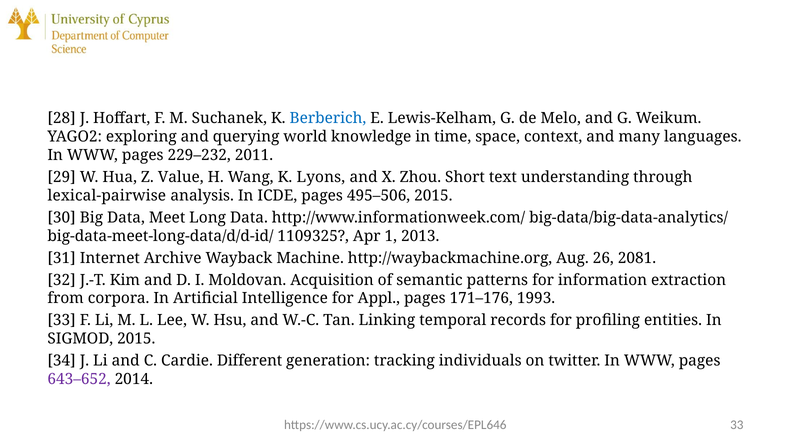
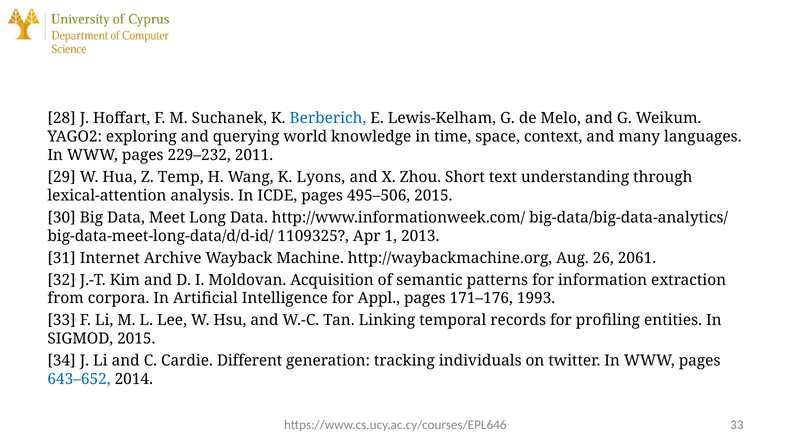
Value: Value -> Temp (181, 177)
lexical-pairwise: lexical-pairwise -> lexical-attention (107, 195)
2081: 2081 -> 2061 (637, 258)
643–652 colour: purple -> blue (79, 379)
